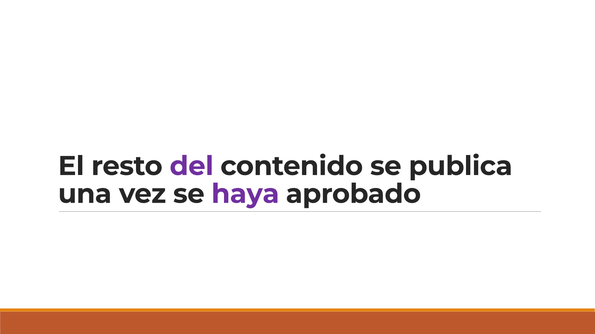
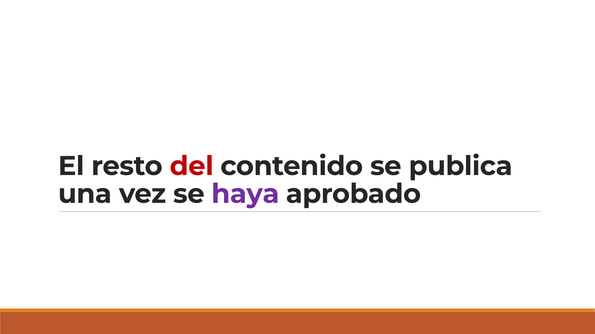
del colour: purple -> red (192, 166)
